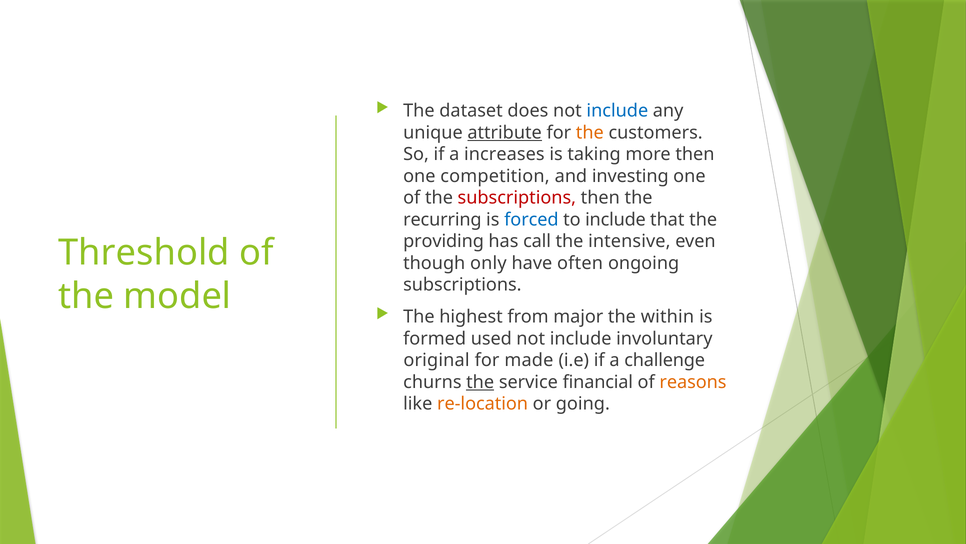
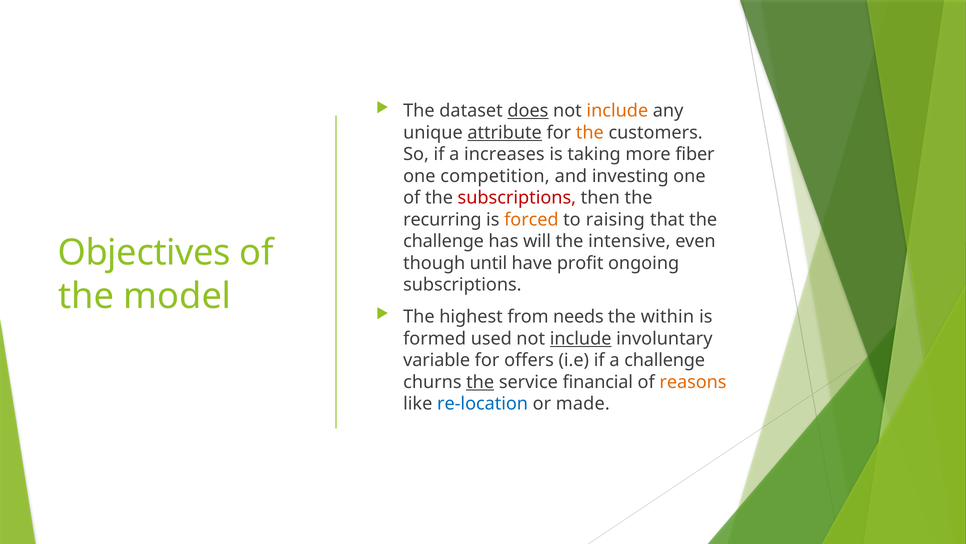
does underline: none -> present (528, 111)
include colour: blue -> orange (617, 111)
more then: then -> fiber (695, 154)
forced colour: blue -> orange (531, 219)
to include: include -> raising (615, 219)
providing: providing -> challenge (444, 241)
call: call -> will (537, 241)
Threshold: Threshold -> Objectives (144, 252)
only: only -> until (489, 263)
often: often -> profit (580, 263)
major: major -> needs (578, 316)
include underline: none -> present (581, 338)
original: original -> variable (437, 360)
made: made -> offers (529, 360)
re-location colour: orange -> blue (483, 403)
going: going -> made (583, 403)
